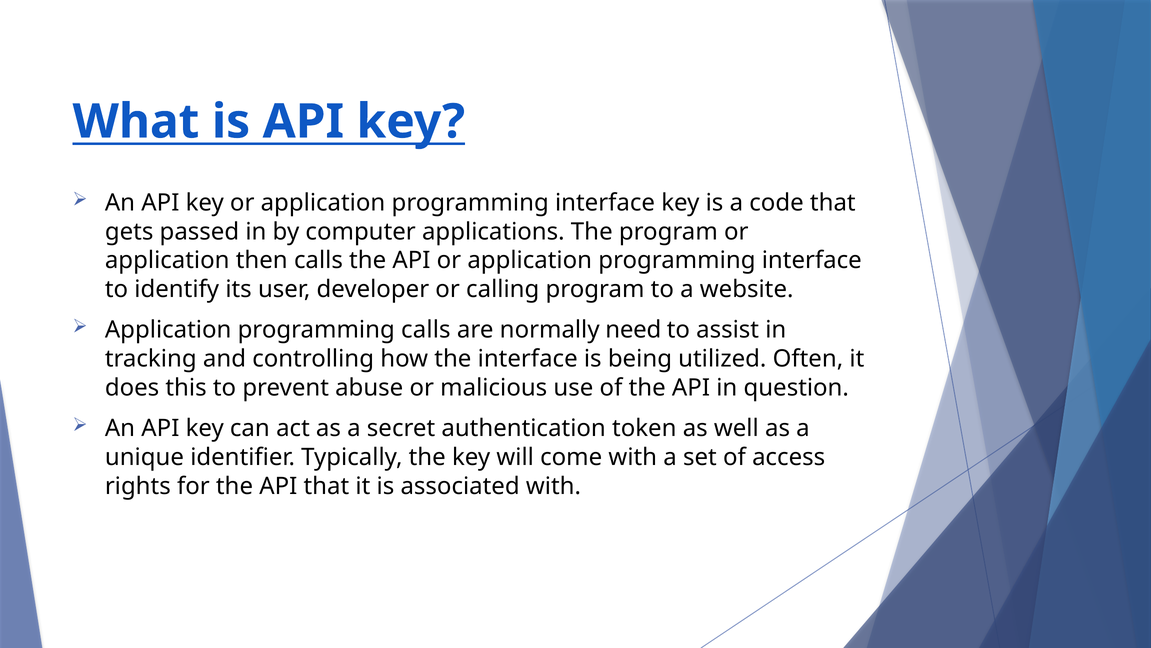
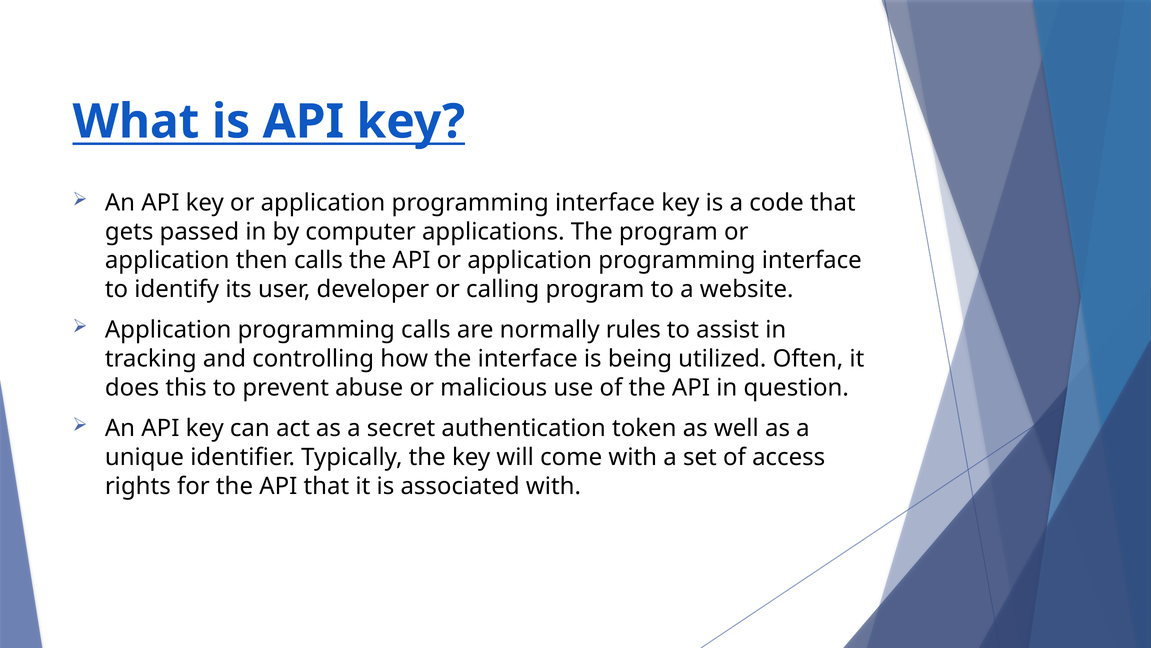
need: need -> rules (633, 330)
